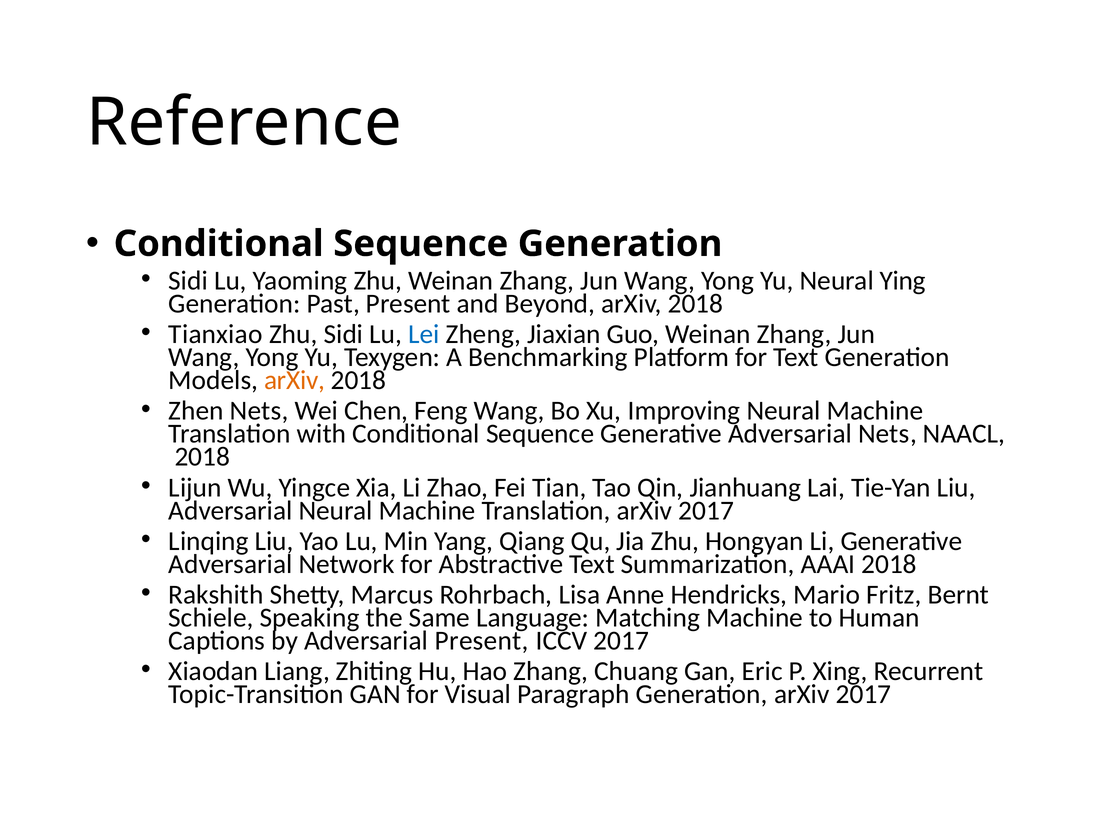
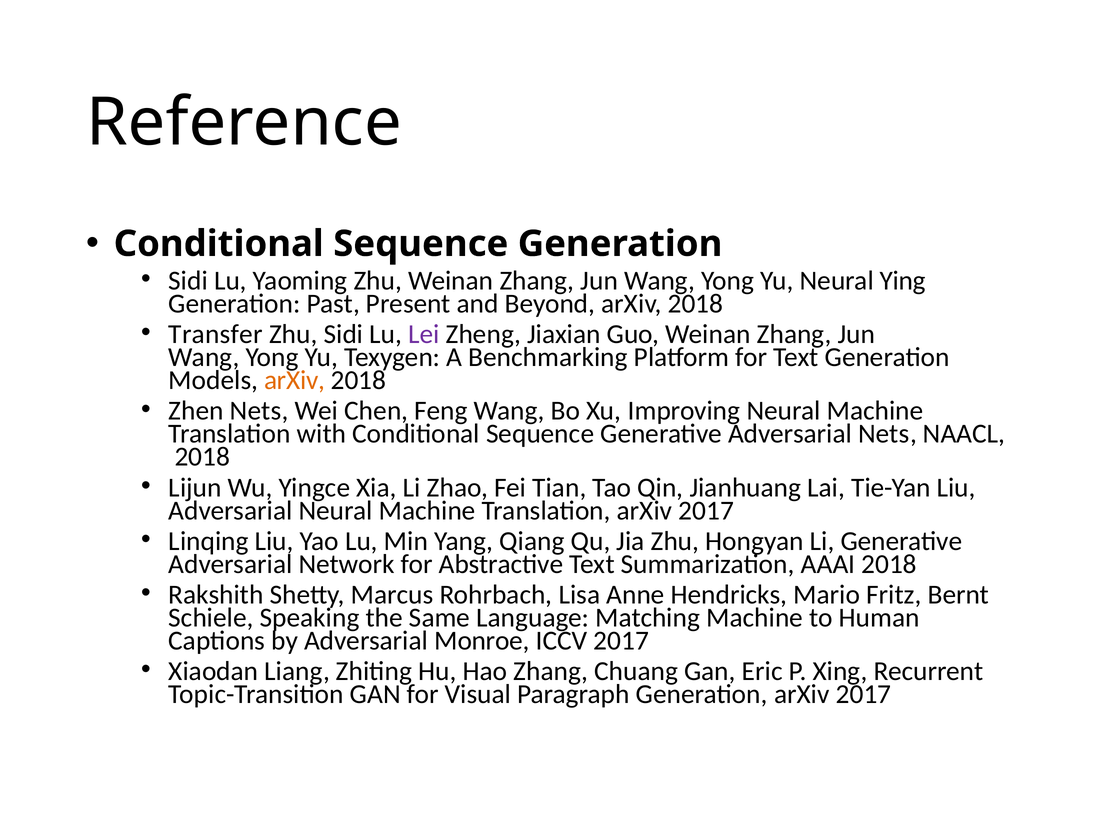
Tianxiao: Tianxiao -> Transfer (216, 334)
Lei colour: blue -> purple (424, 334)
Adversarial Present: Present -> Monroe (482, 641)
